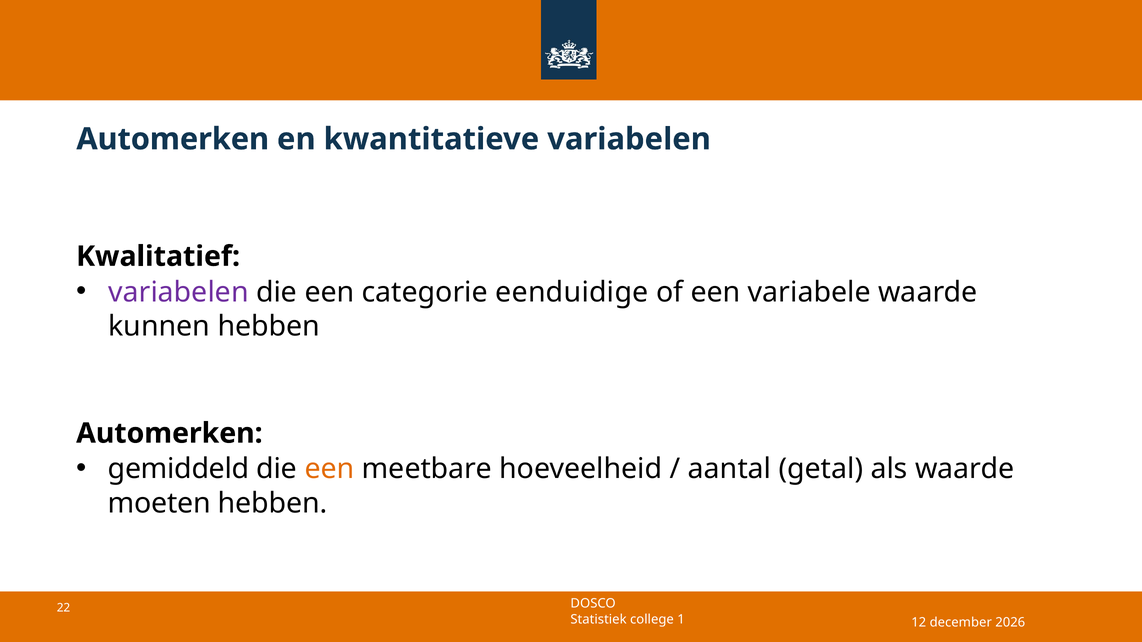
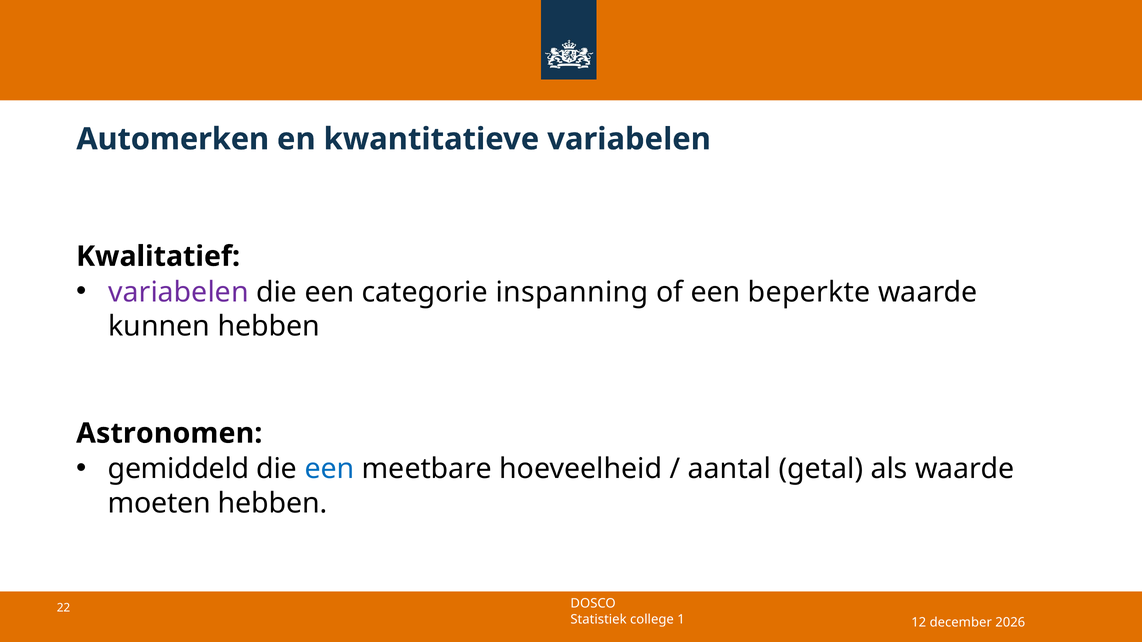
eenduidige: eenduidige -> inspanning (572, 292)
variabele: variabele -> beperkte (809, 292)
Automerken: Automerken -> Astronomen (169, 434)
een colour: orange -> blue (329, 469)
